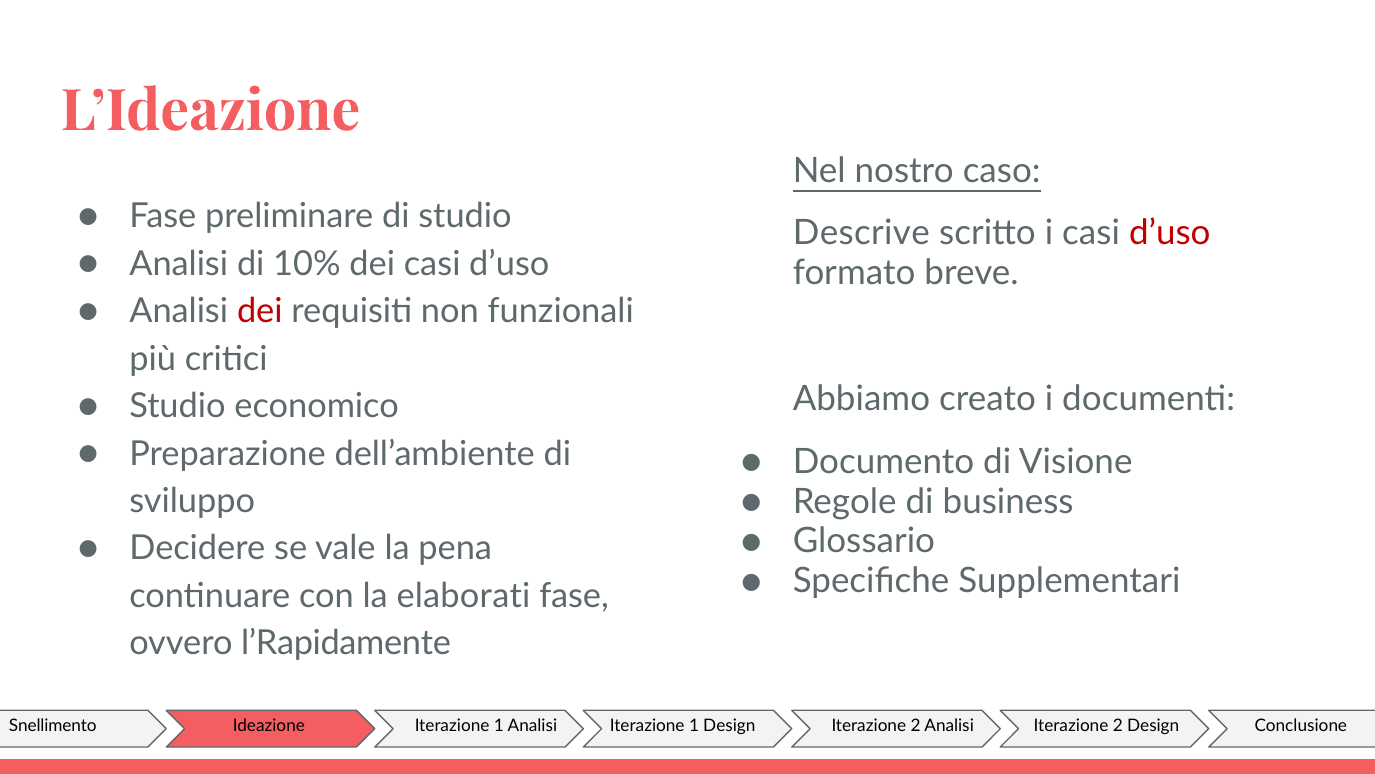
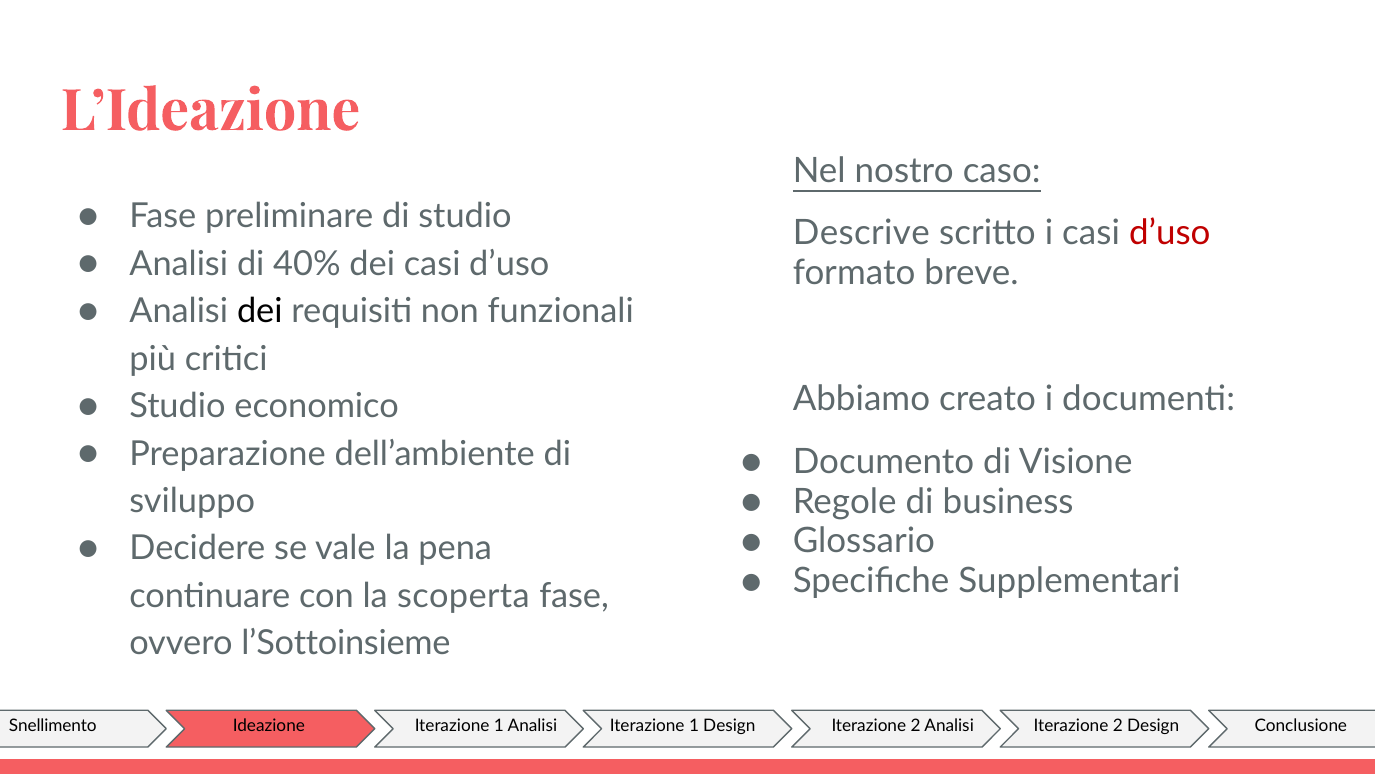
10%: 10% -> 40% (307, 264)
dei colour: red -> black (260, 311)
elaborati: elaborati -> scoperta (463, 596)
l’Rapidamente: l’Rapidamente -> l’Sottoinsieme (346, 643)
